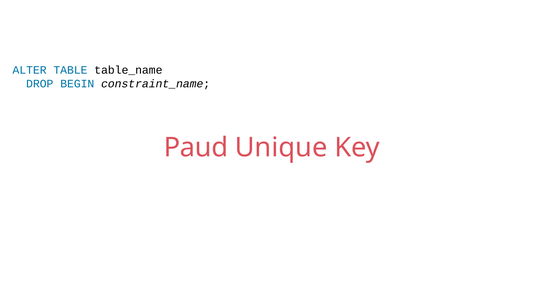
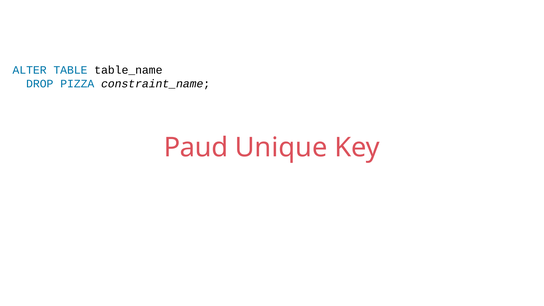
BEGIN: BEGIN -> PIZZA (77, 84)
